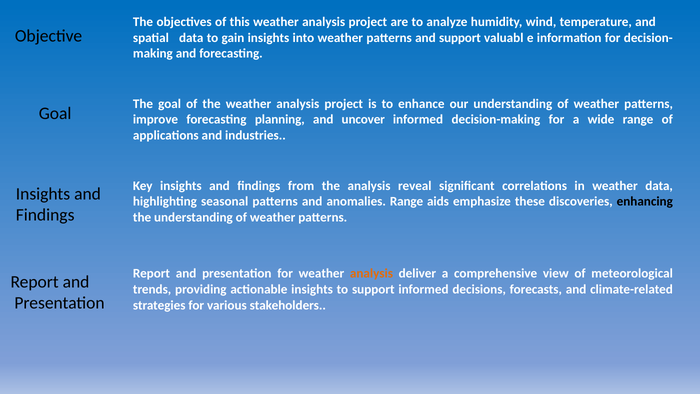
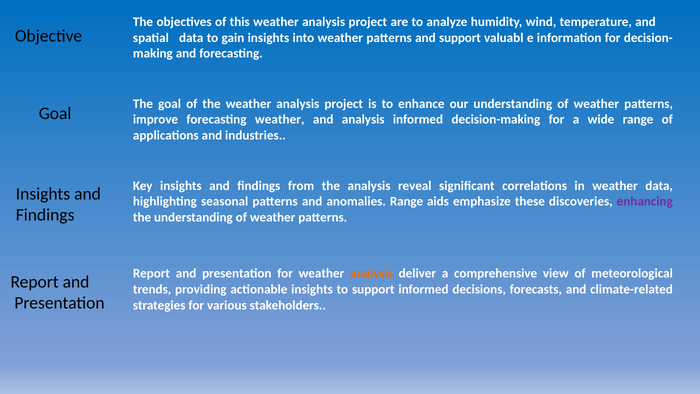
forecasting planning: planning -> weather (280, 120)
and uncover: uncover -> analysis (363, 120)
enhancing colour: black -> purple (645, 201)
